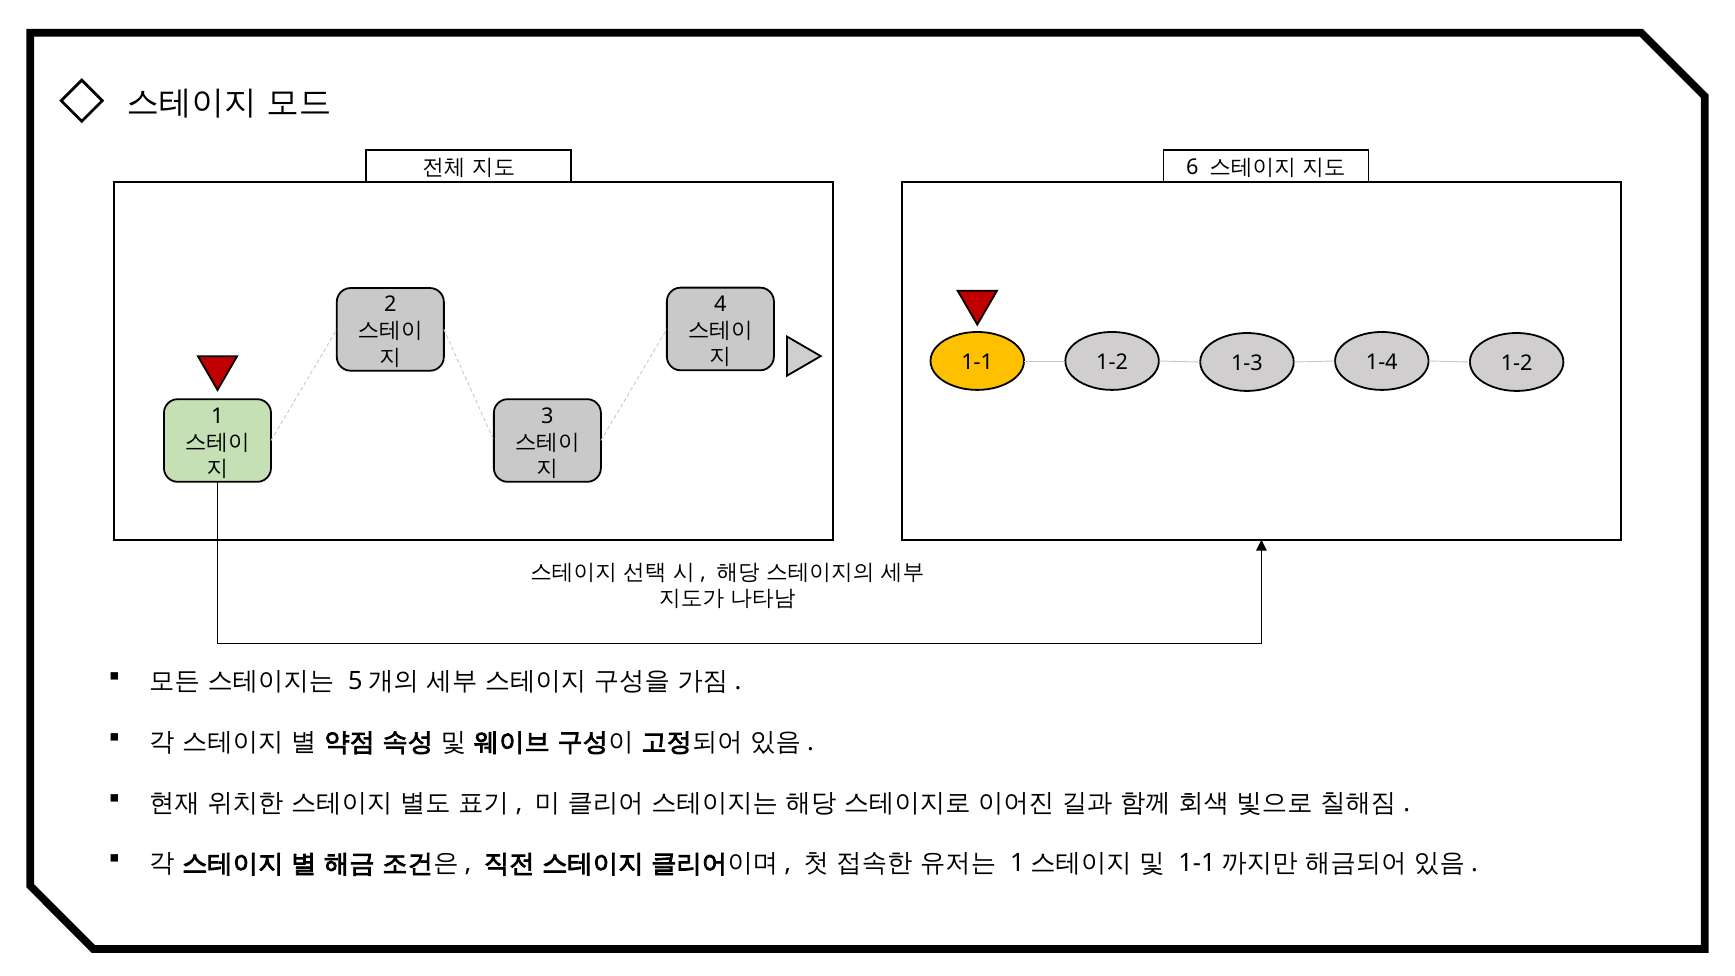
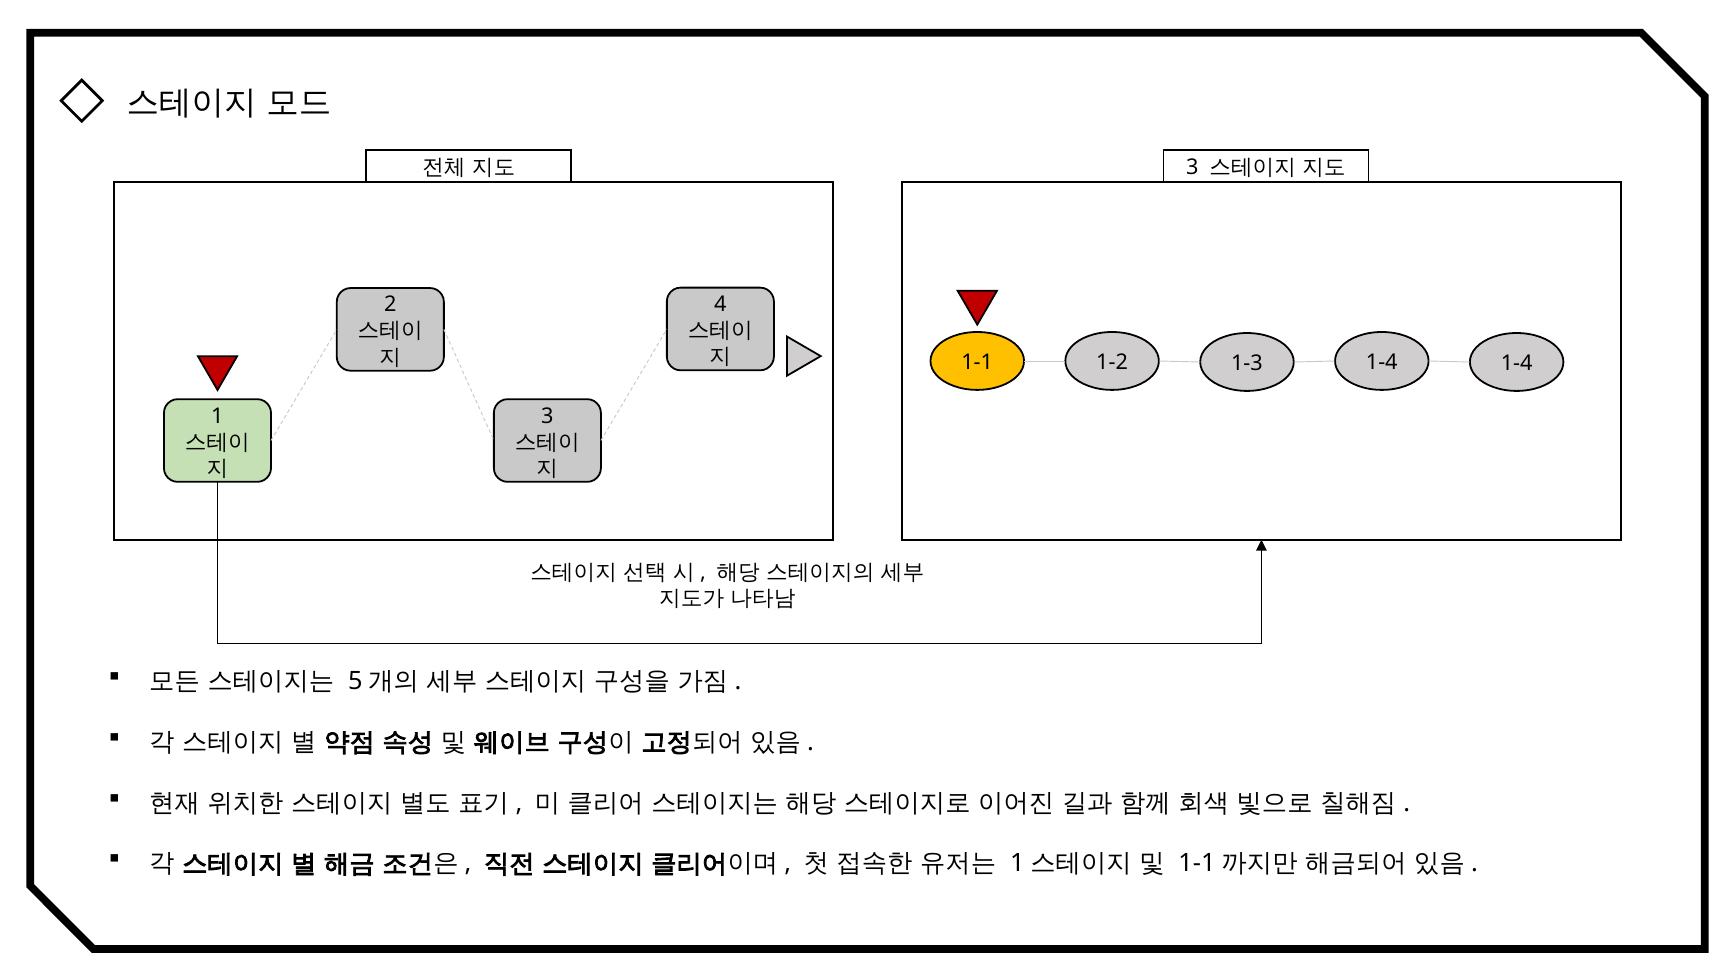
6: 6 -> 3 (1192, 167)
1-4 1-2: 1-2 -> 1-4 (1517, 363)
